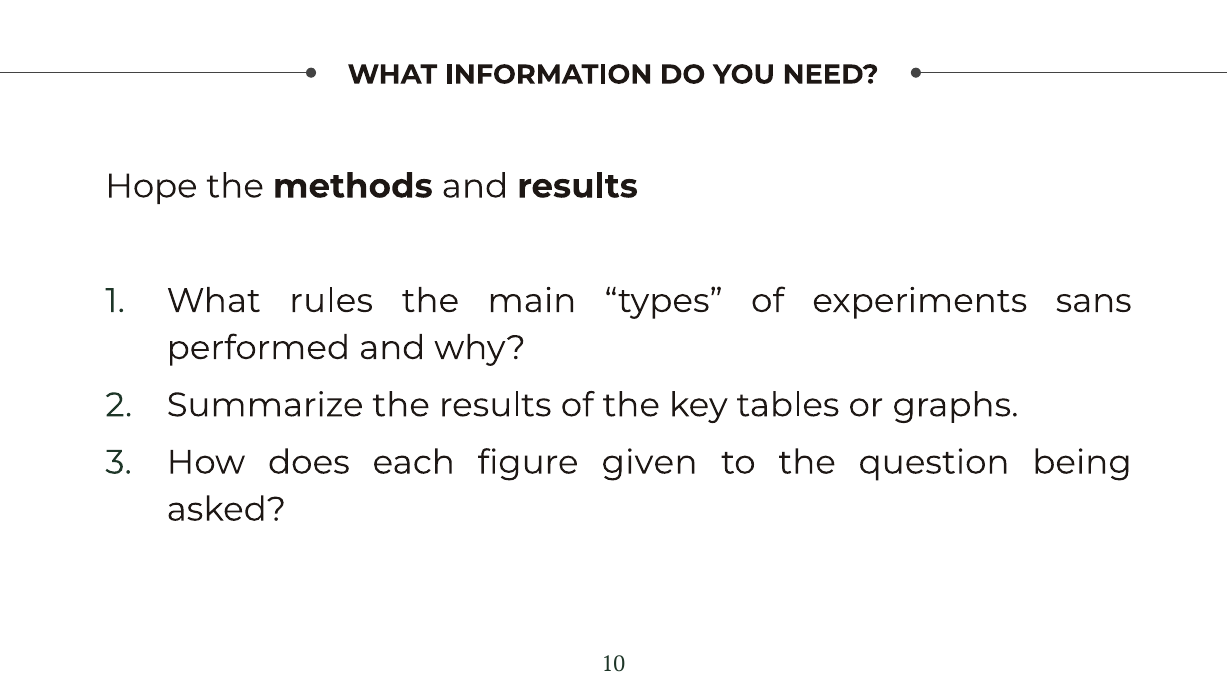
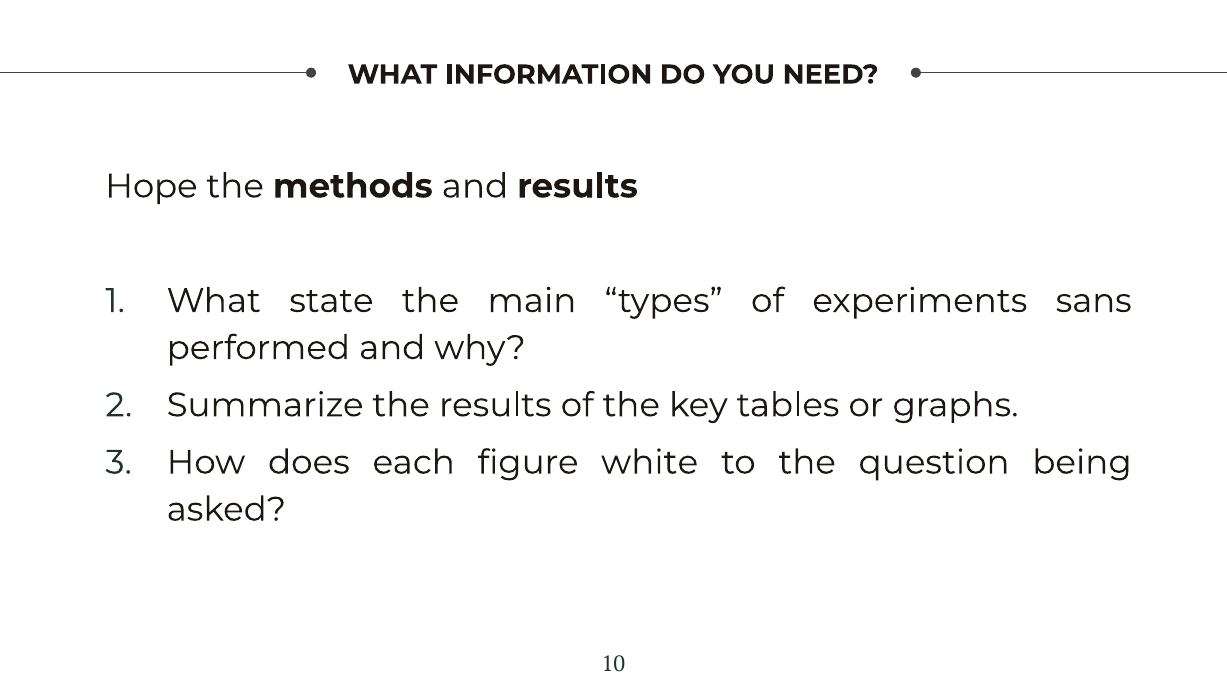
rules: rules -> state (331, 301)
given: given -> white (650, 463)
